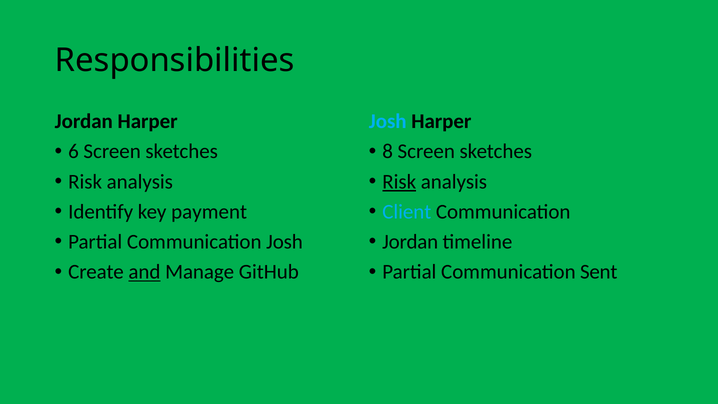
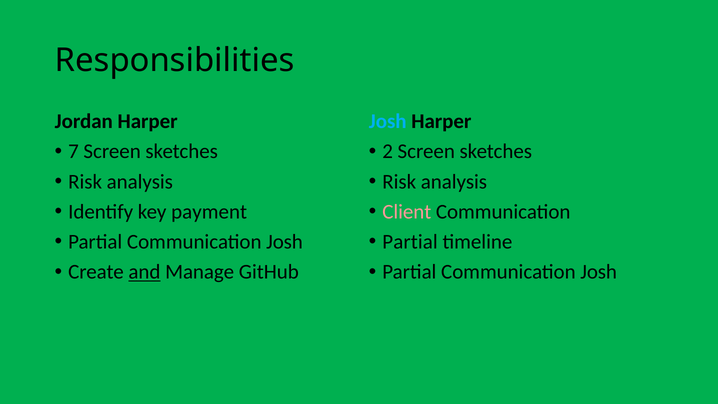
6: 6 -> 7 (74, 151)
8: 8 -> 2 (388, 151)
Risk underline: present -> none (399, 182)
Client colour: light blue -> pink (407, 212)
Jordan: Jordan -> Partial (410, 242)
Sent: Sent -> Josh (599, 272)
